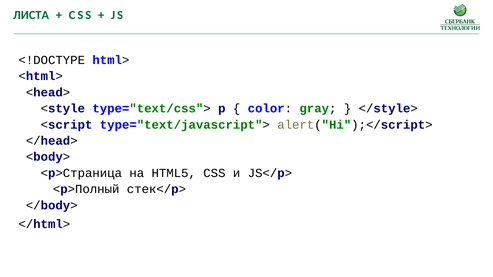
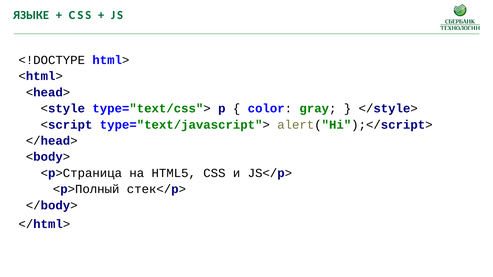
ЛИСТА: ЛИСТА -> ЯЗЫКЕ (31, 15)
